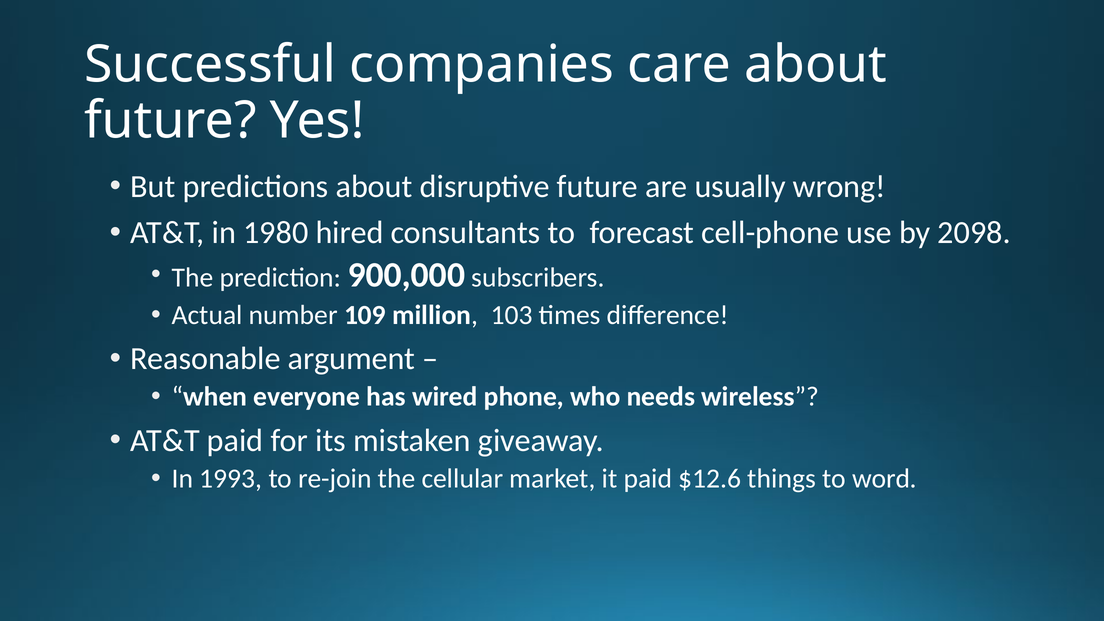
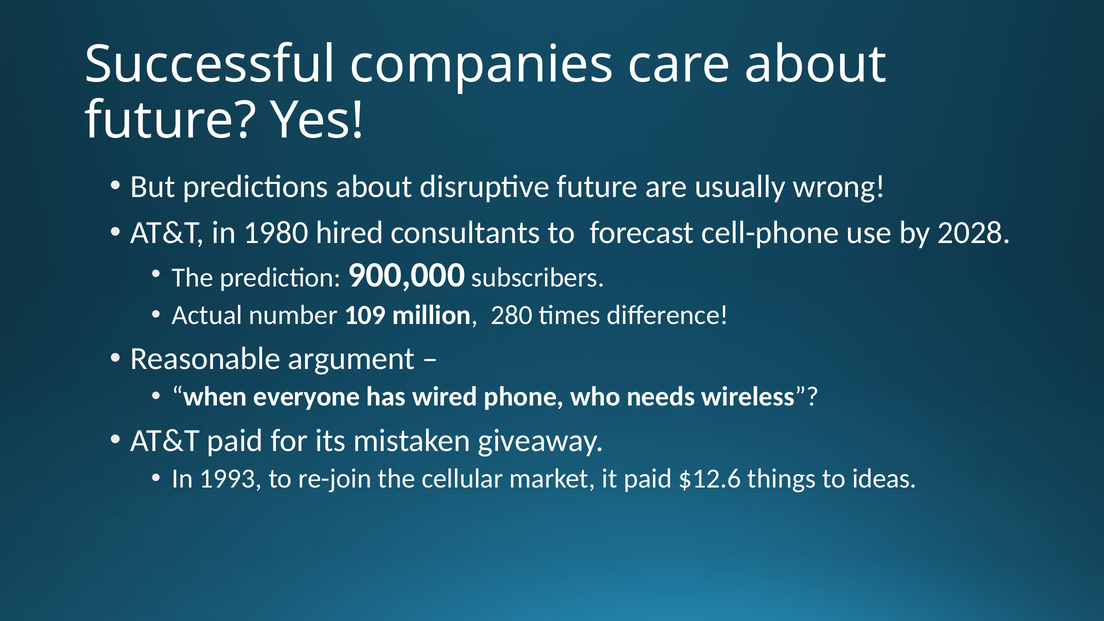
2098: 2098 -> 2028 (974, 233)
103: 103 -> 280 (512, 315)
word: word -> ideas (884, 479)
